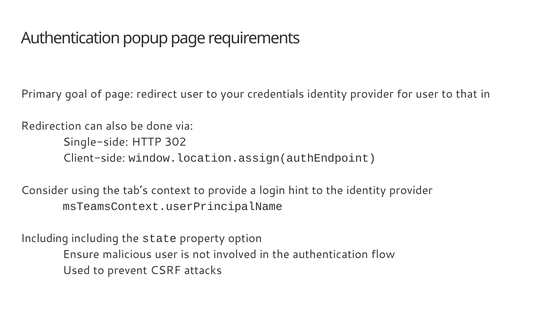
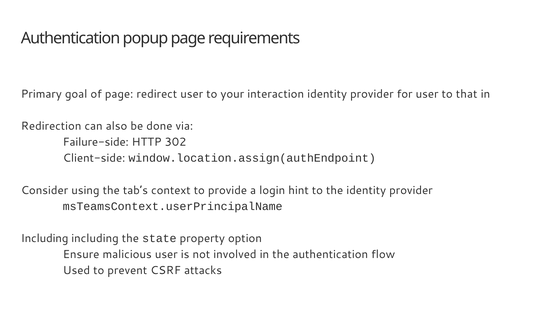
credentials: credentials -> interaction (276, 94)
Single-side: Single-side -> Failure-side (96, 142)
